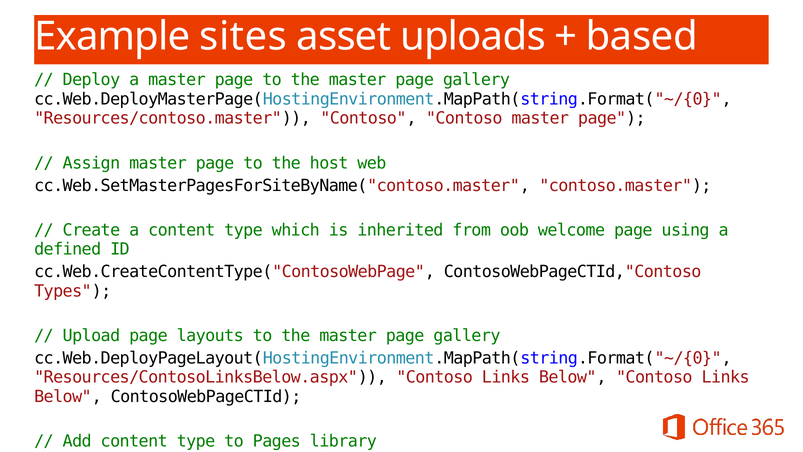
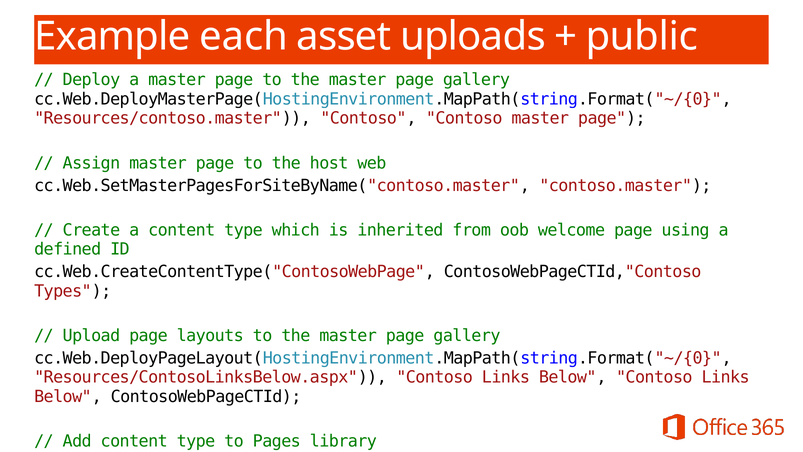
sites: sites -> each (244, 37)
based: based -> public (642, 37)
